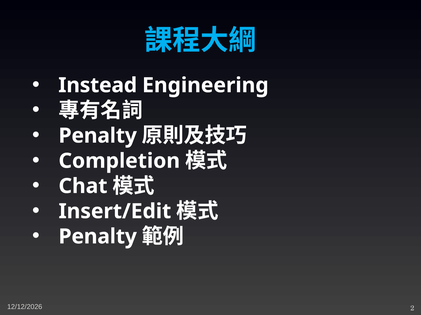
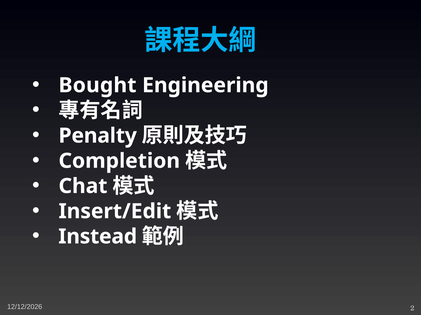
Instead: Instead -> Bought (98, 85)
Penalty: Penalty -> Instead (98, 237)
